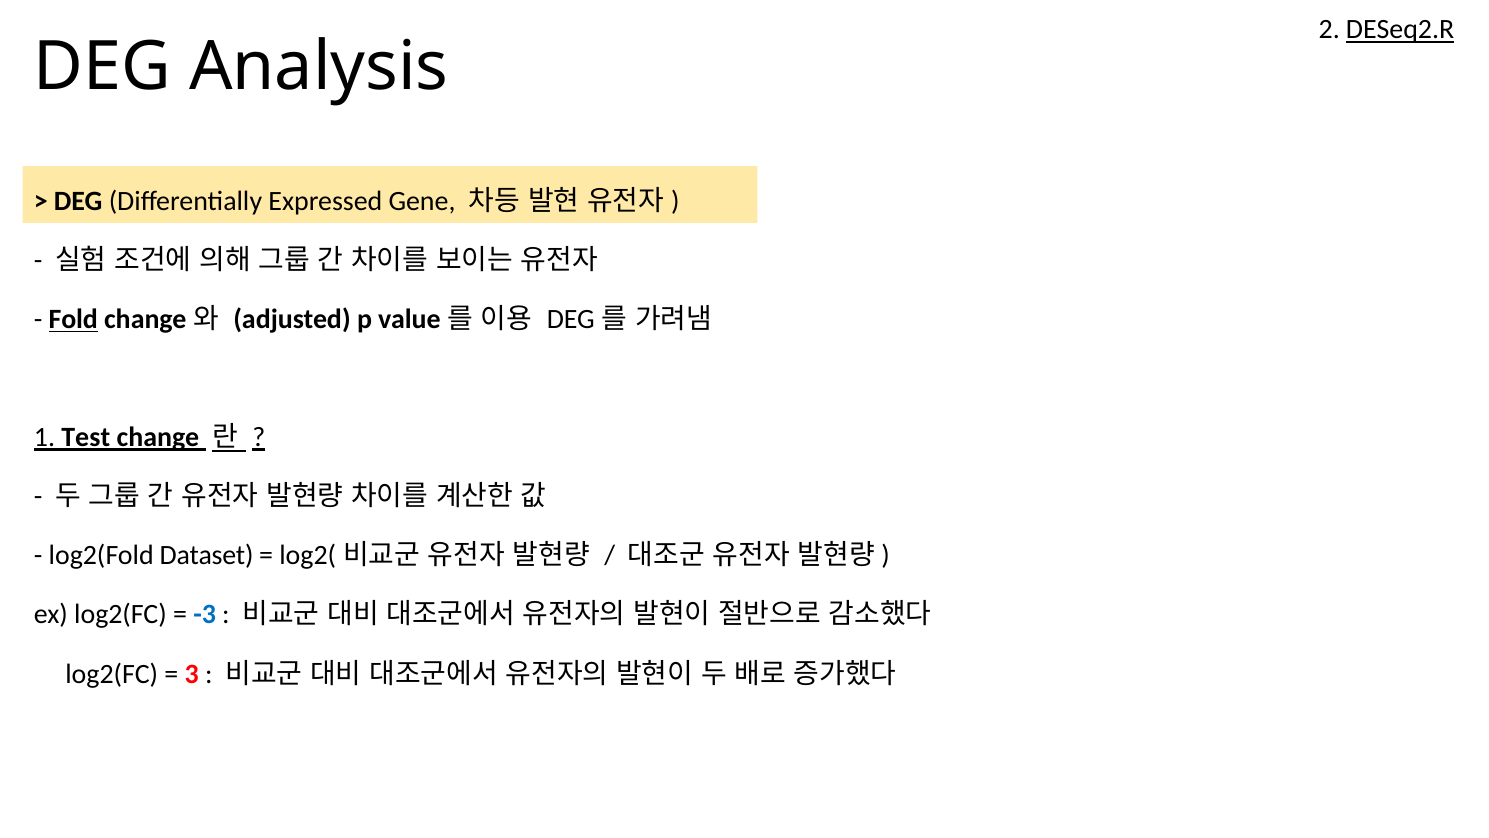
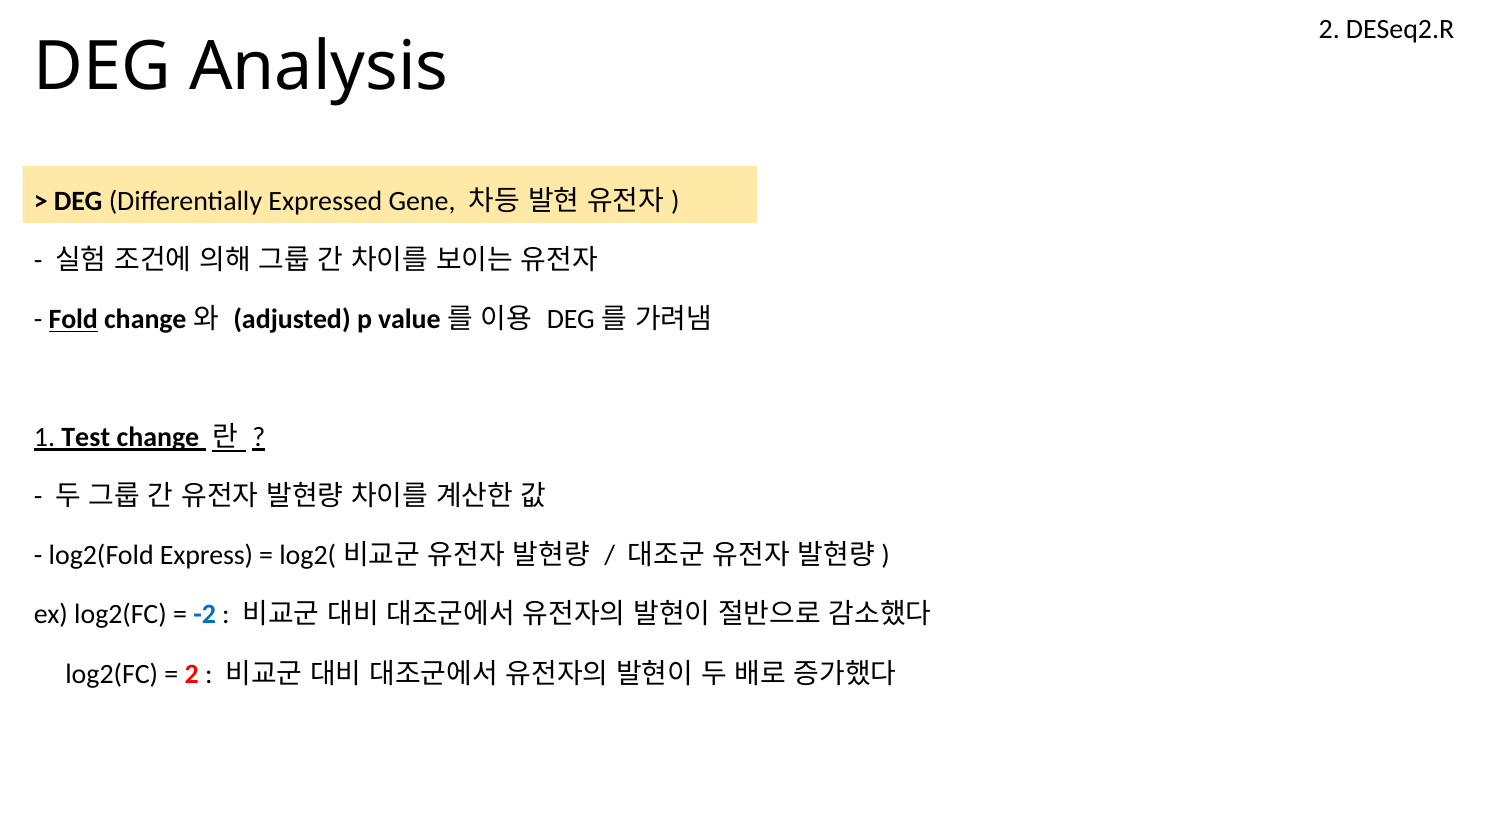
DESeq2.R underline: present -> none (1400, 30)
Dataset: Dataset -> Express (206, 555)
-3: -3 -> -2 (205, 614)
3: 3 -> 2 (192, 673)
